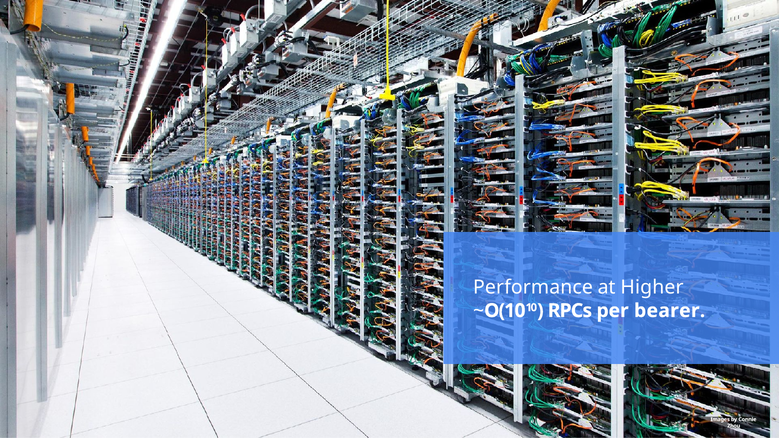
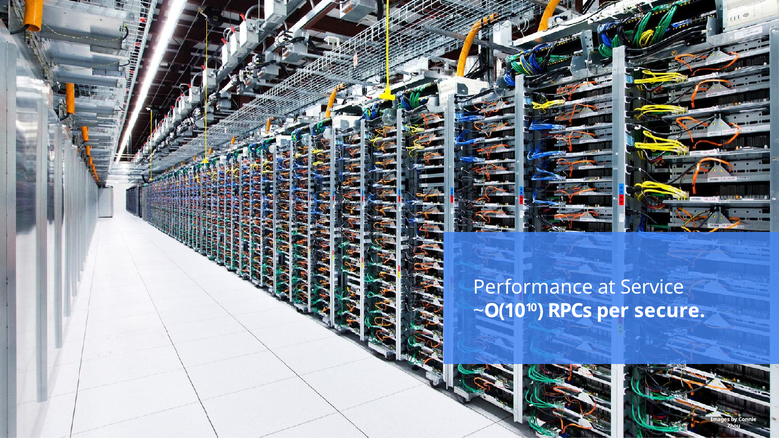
Higher: Higher -> Service (652, 287)
bearer: bearer -> secure (670, 311)
